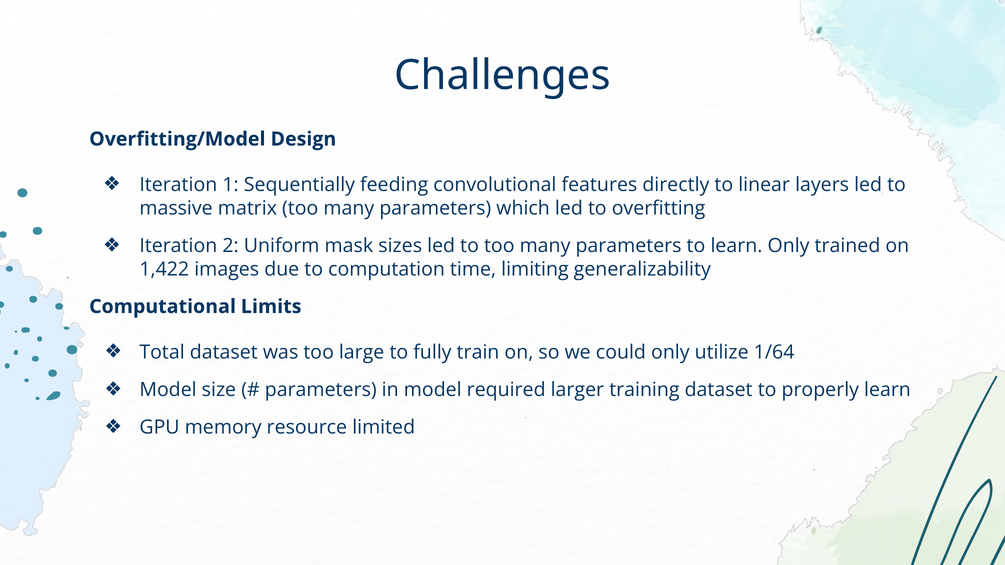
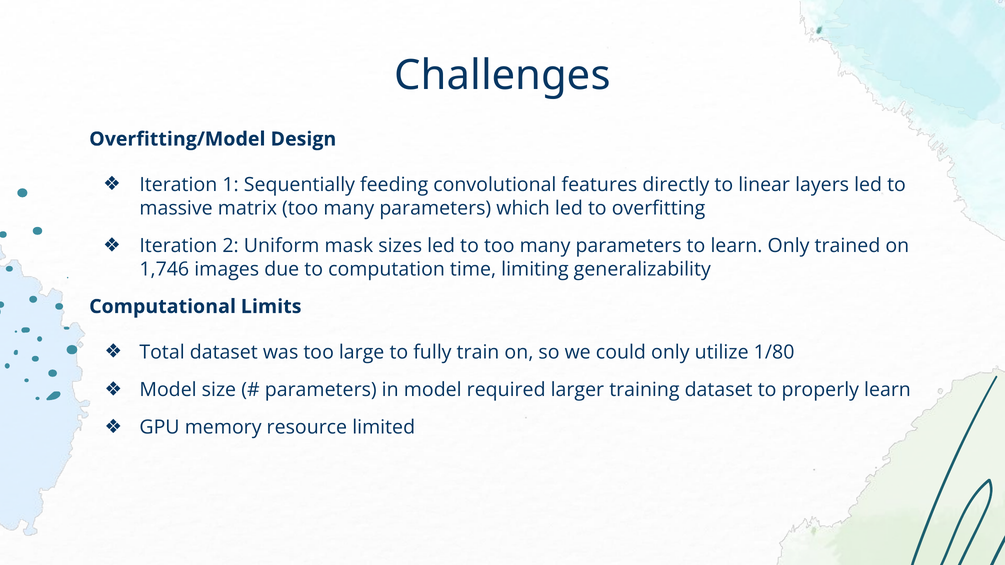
1,422: 1,422 -> 1,746 (164, 269)
1/64: 1/64 -> 1/80 (774, 353)
